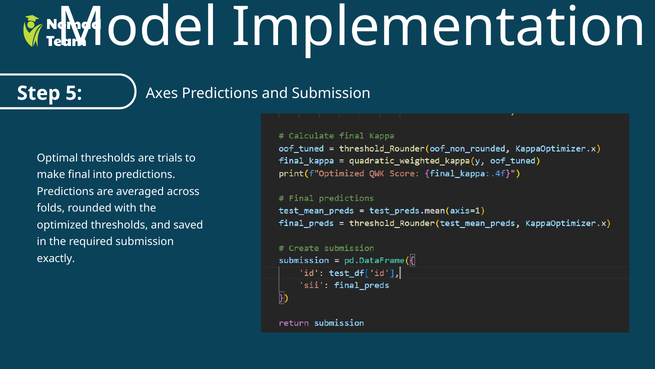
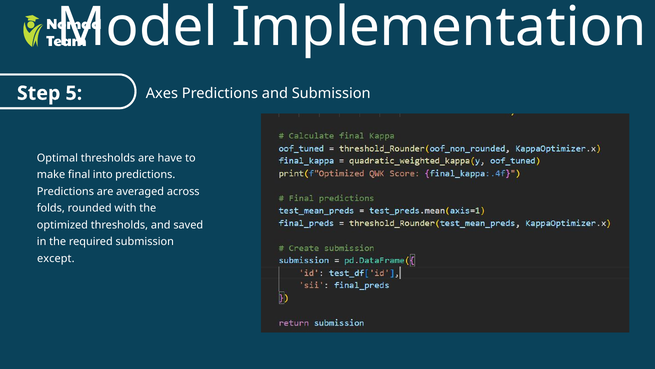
trials: trials -> have (170, 158)
exactly: exactly -> except (56, 258)
